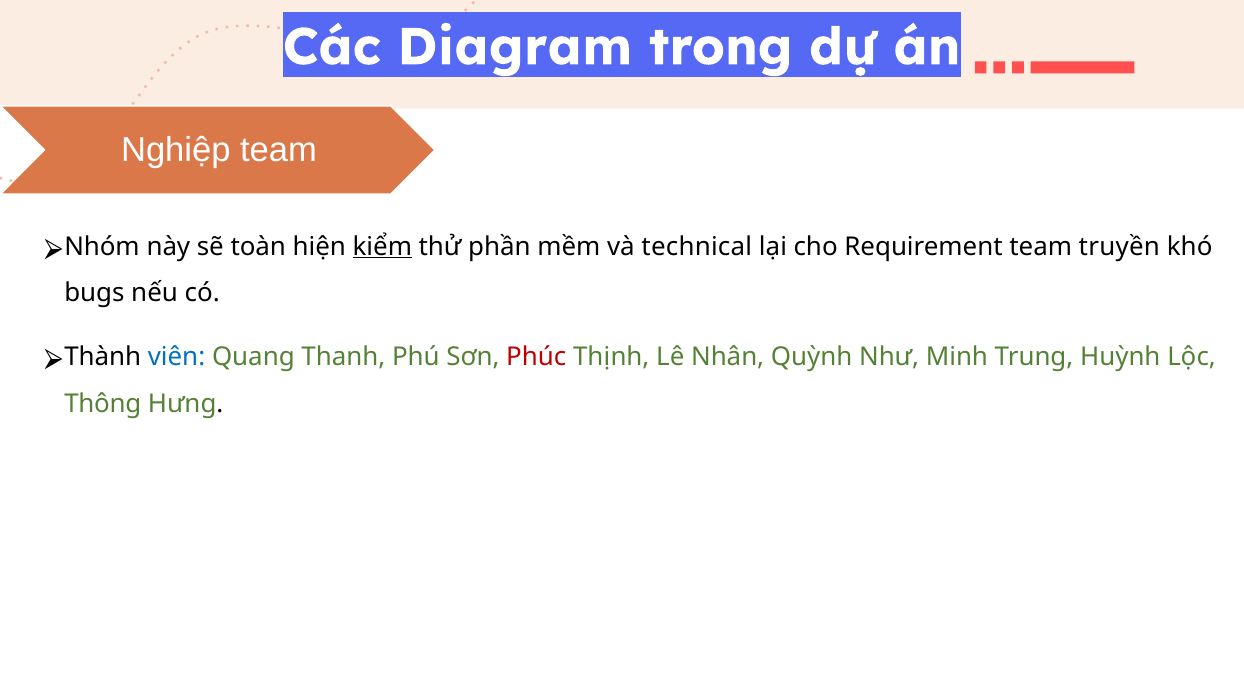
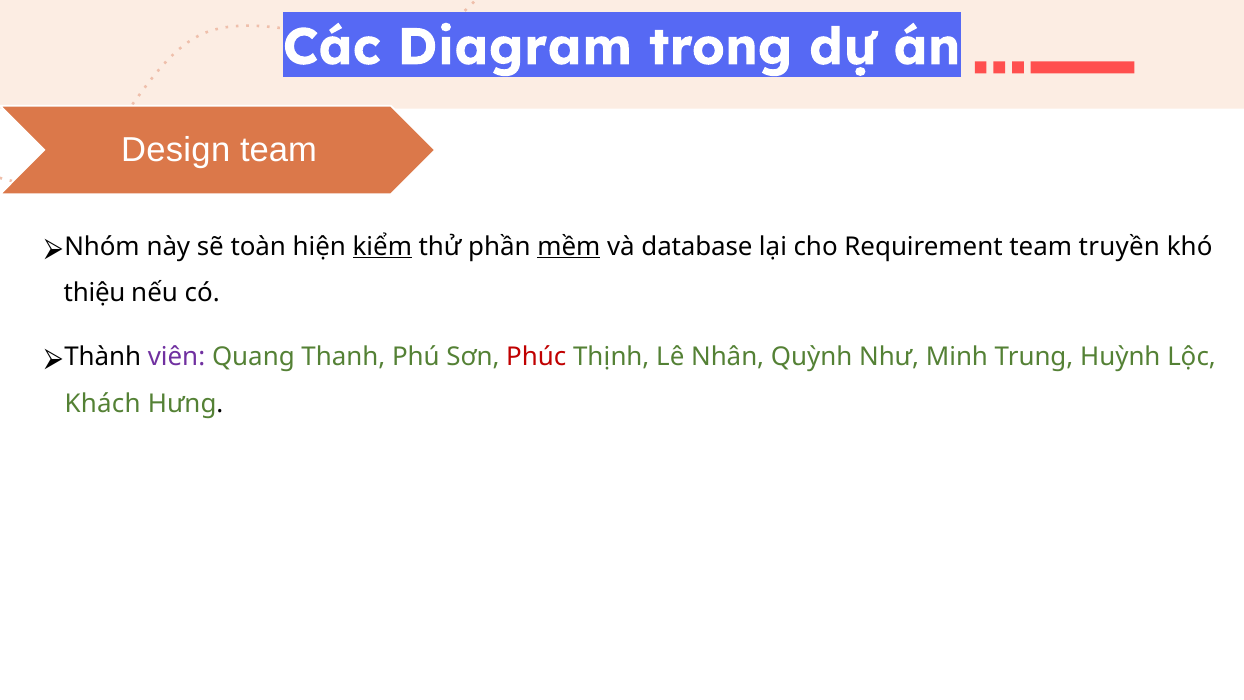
Nghiệp: Nghiệp -> Design (176, 150)
mềm underline: none -> present (569, 246)
technical: technical -> database (697, 246)
bugs: bugs -> thiệu (95, 293)
viên colour: blue -> purple (176, 357)
Thông: Thông -> Khách (103, 404)
